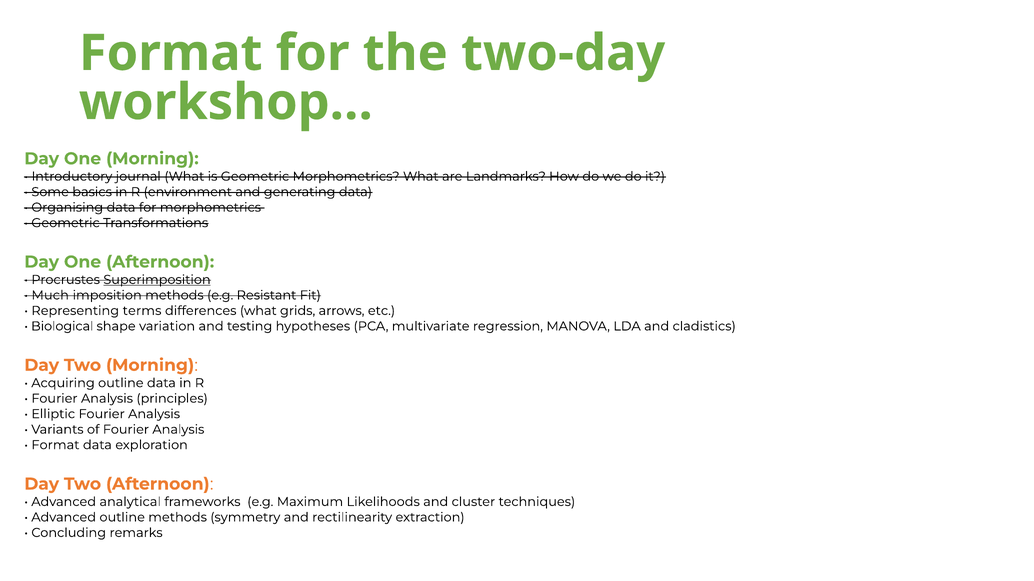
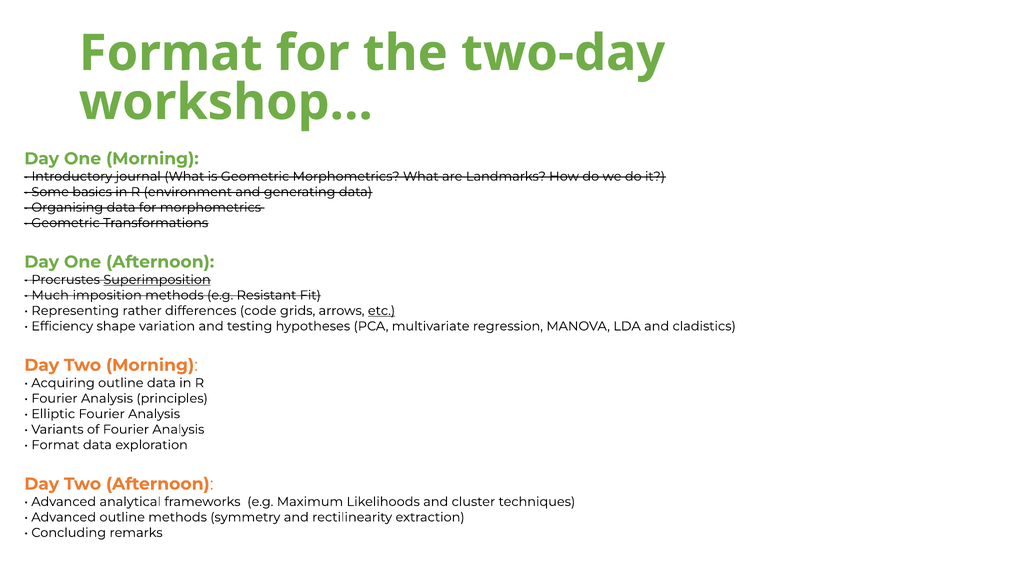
terms: terms -> rather (142, 311)
differences what: what -> code (258, 311)
etc underline: none -> present (381, 311)
Biological: Biological -> Efficiency (62, 327)
